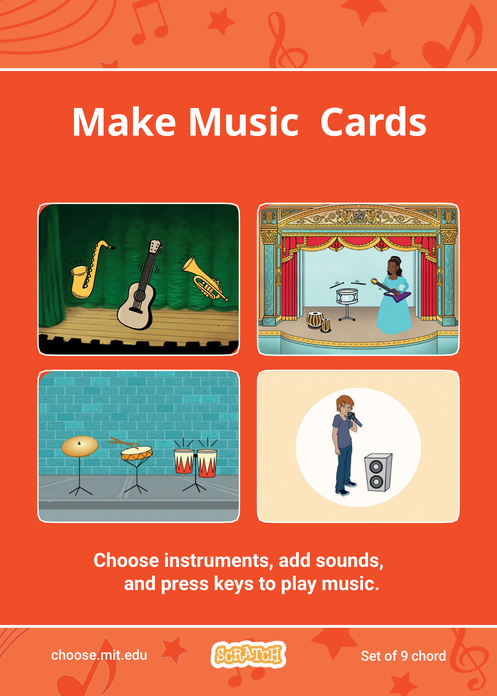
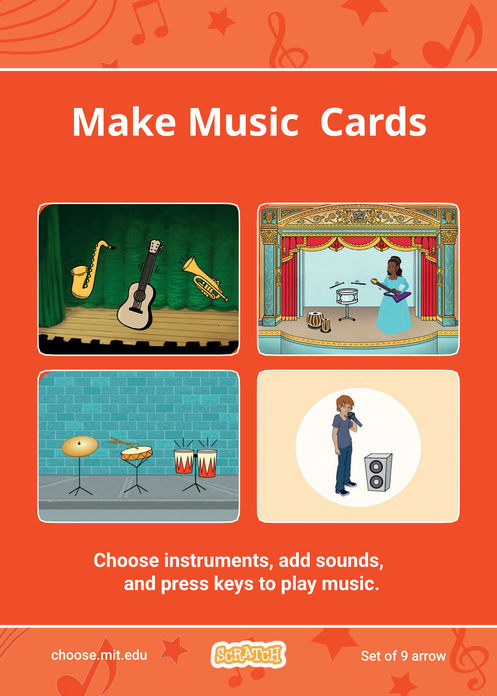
chord: chord -> arrow (429, 656)
